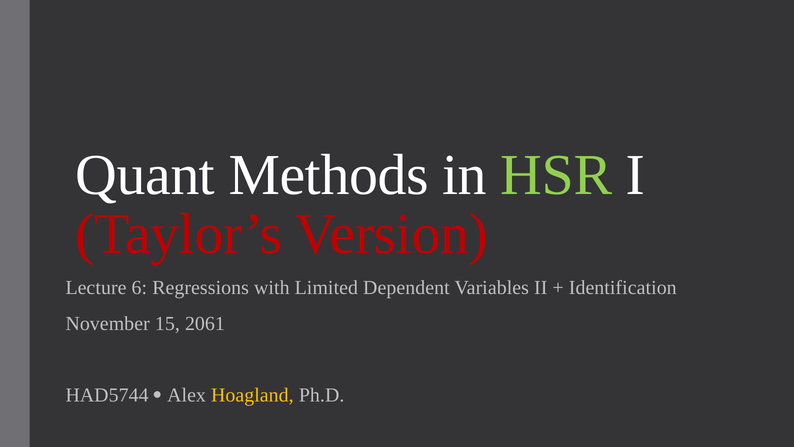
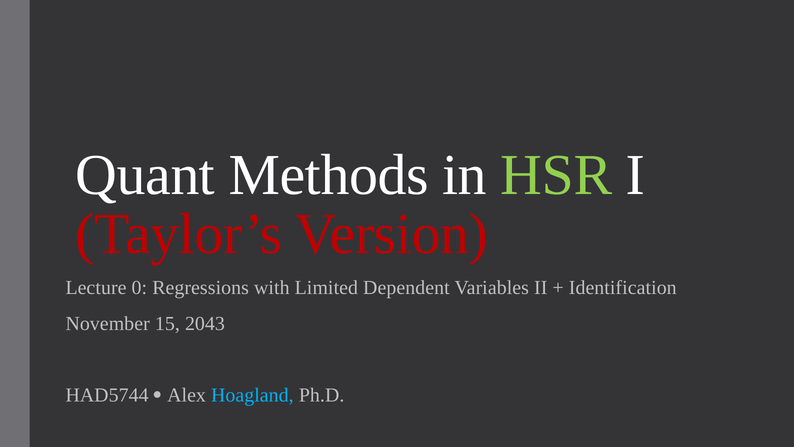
6: 6 -> 0 (139, 287)
2061: 2061 -> 2043 (205, 323)
Hoagland colour: yellow -> light blue (252, 395)
